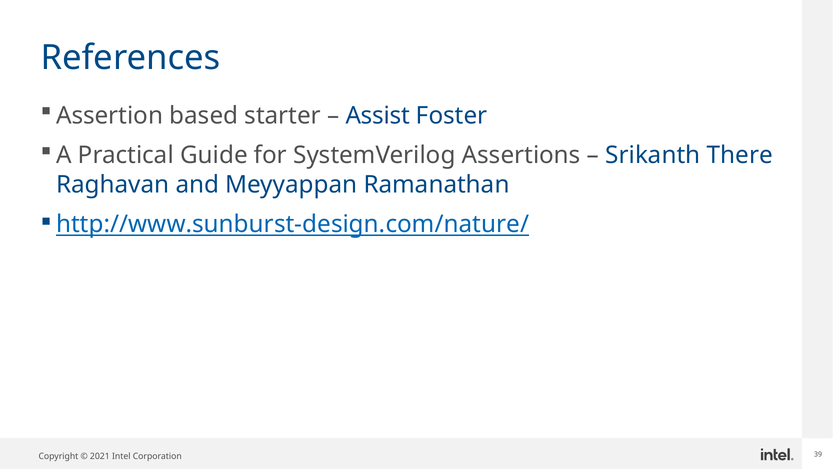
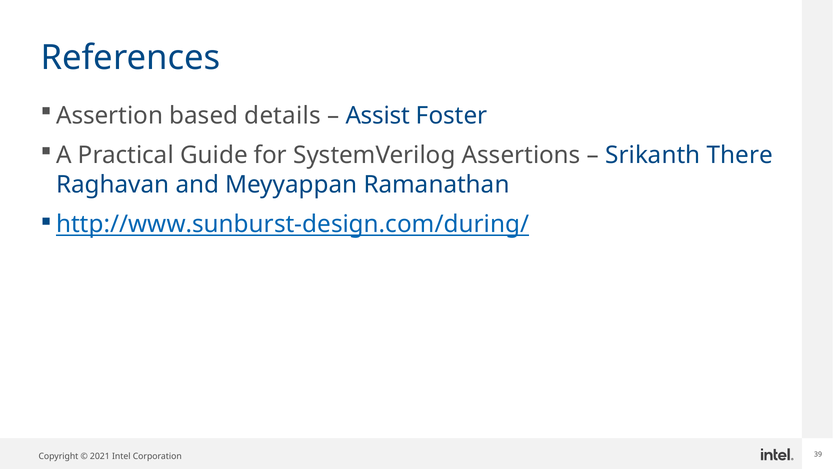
starter: starter -> details (283, 116)
http://www.sunburst-design.com/nature/: http://www.sunburst-design.com/nature/ -> http://www.sunburst-design.com/during/ (293, 224)
